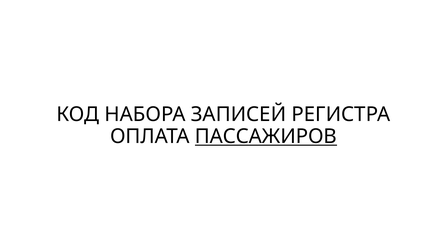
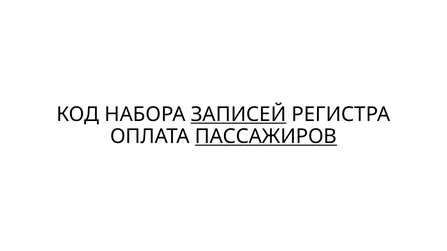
ЗАПИСЕЙ underline: none -> present (238, 115)
